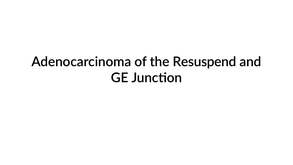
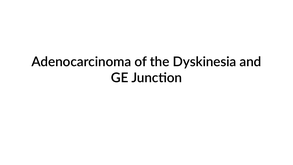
Resuspend: Resuspend -> Dyskinesia (205, 62)
